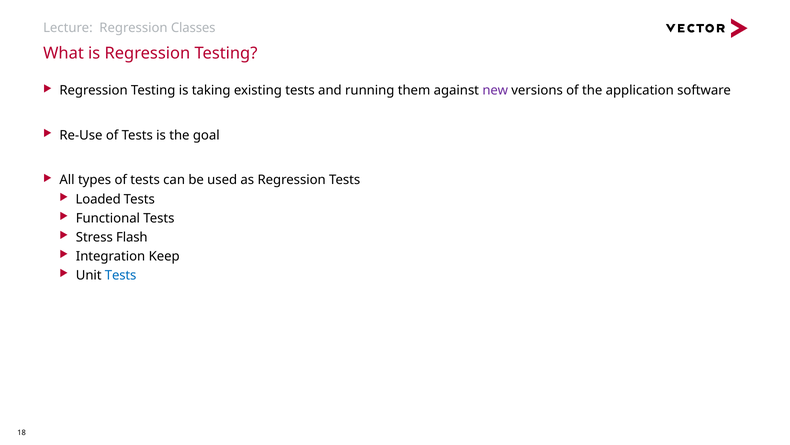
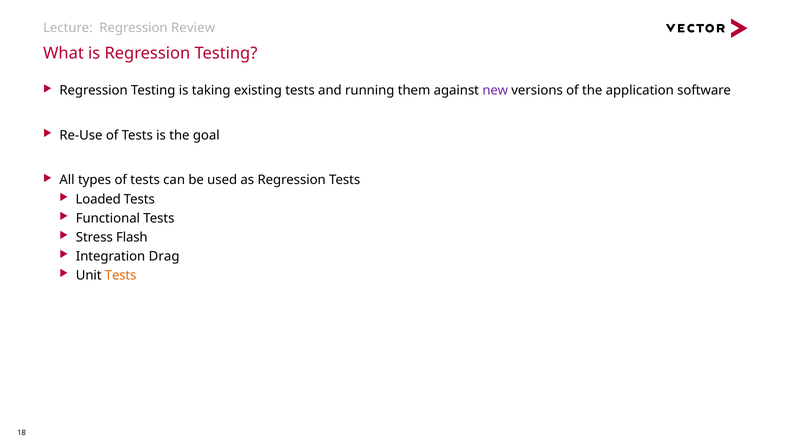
Classes: Classes -> Review (193, 28)
Keep: Keep -> Drag (164, 256)
Tests colour: blue -> orange (121, 275)
